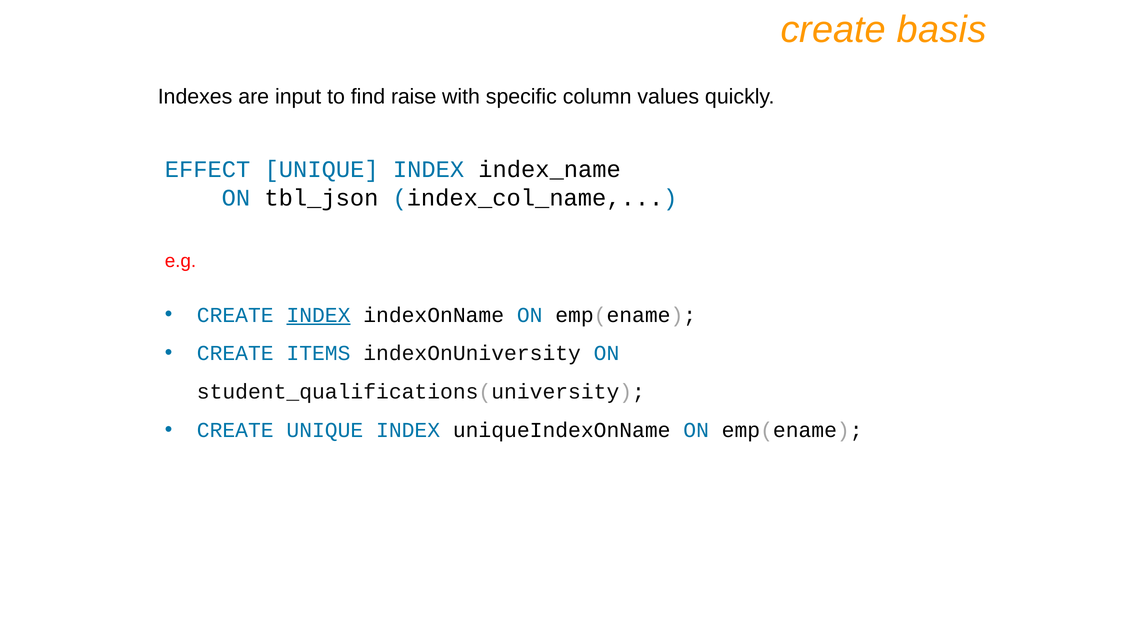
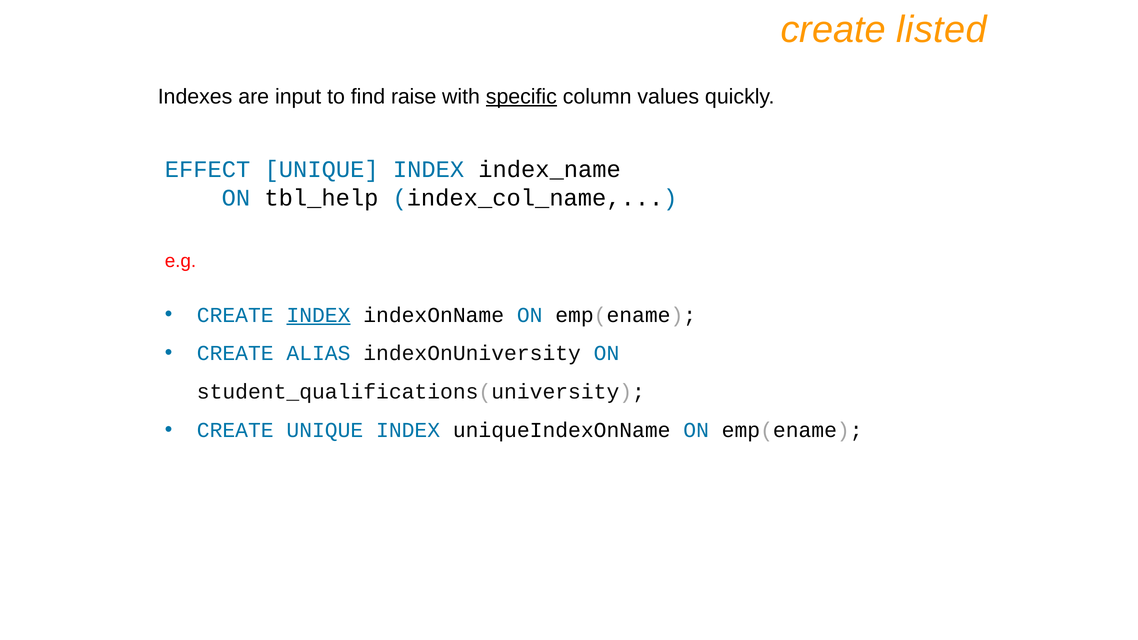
basis: basis -> listed (942, 30)
specific underline: none -> present (521, 97)
tbl_json: tbl_json -> tbl_help (321, 198)
ITEMS: ITEMS -> ALIAS (318, 354)
